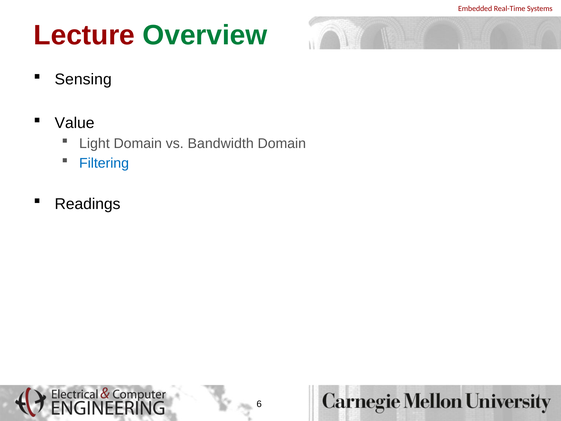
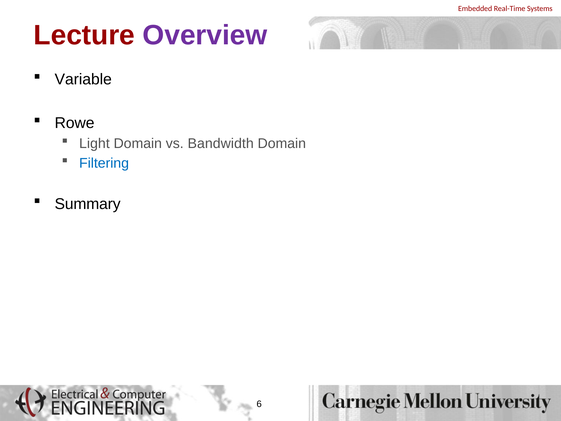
Overview colour: green -> purple (205, 35)
Sensing: Sensing -> Variable (83, 79)
Value: Value -> Rowe (75, 123)
Readings: Readings -> Summary (88, 204)
